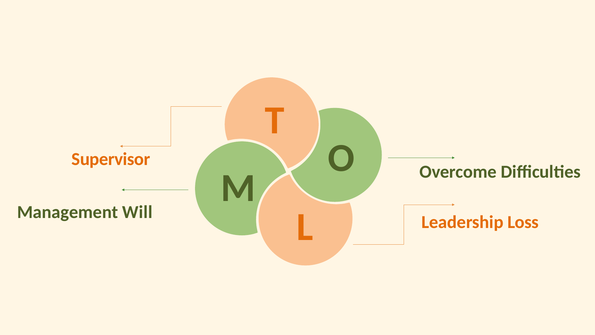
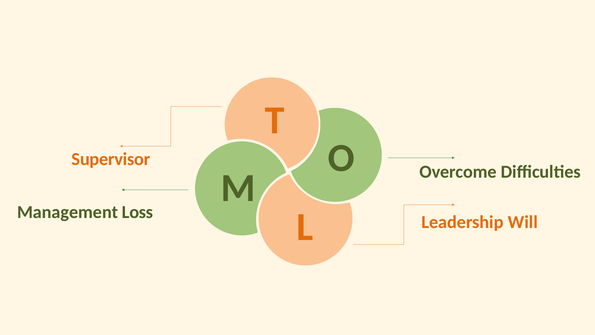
Will: Will -> Loss (138, 212)
Loss: Loss -> Will (523, 222)
